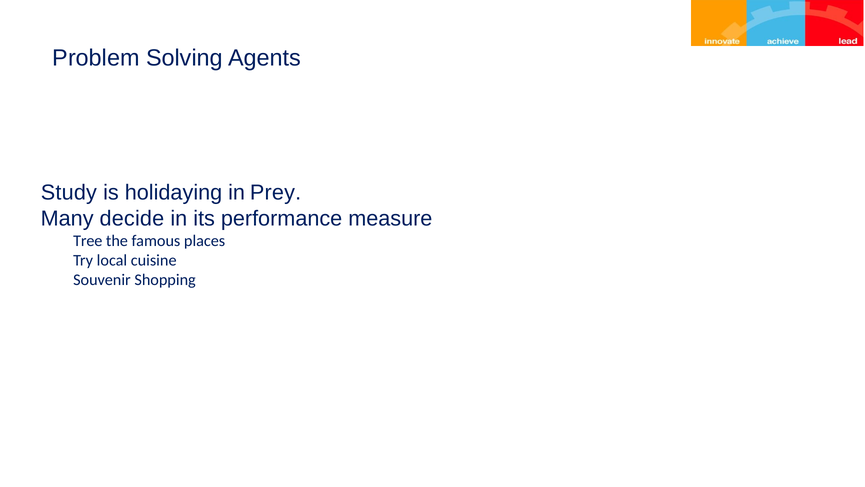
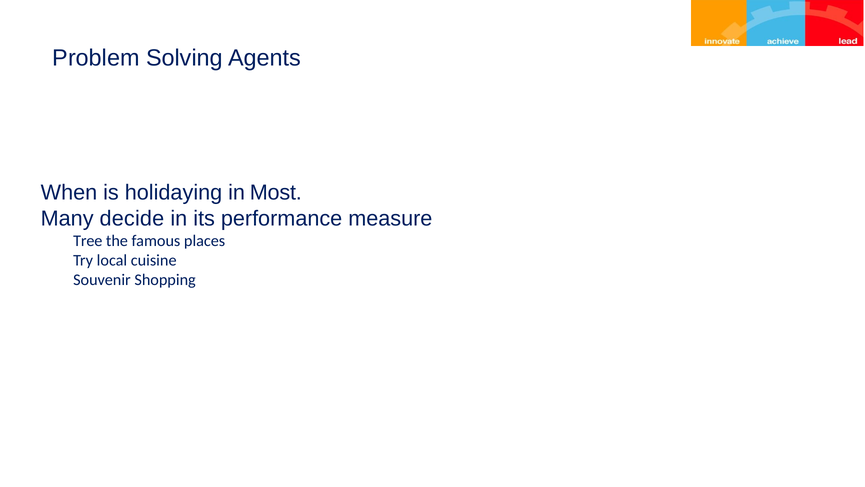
Study: Study -> When (69, 193)
Prey: Prey -> Most (276, 193)
